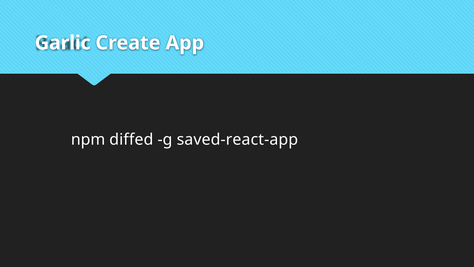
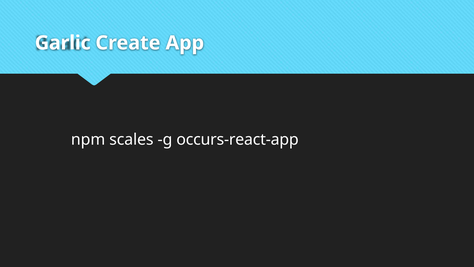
diffed: diffed -> scales (131, 140)
saved-react-app: saved-react-app -> occurs-react-app (238, 140)
